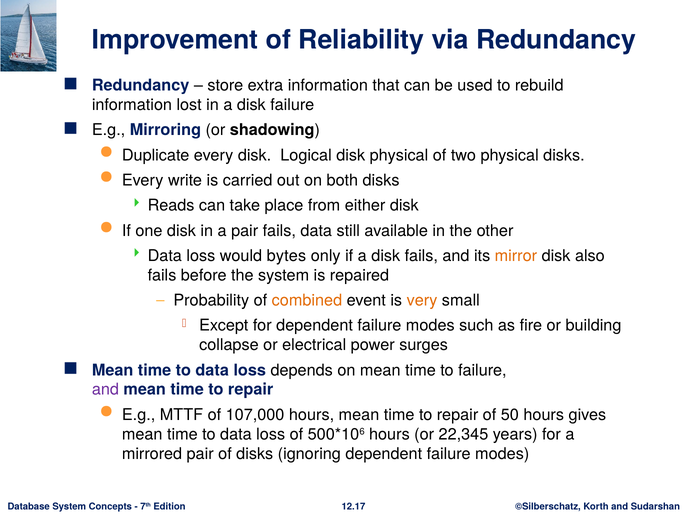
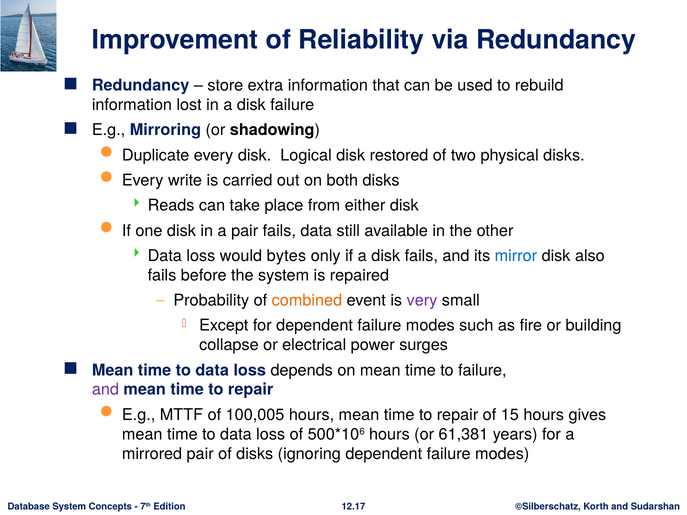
disk physical: physical -> restored (399, 155)
mirror colour: orange -> blue (516, 256)
very colour: orange -> purple (422, 301)
107,000: 107,000 -> 100,005 (255, 415)
50: 50 -> 15 (510, 415)
22,345: 22,345 -> 61,381 (463, 434)
